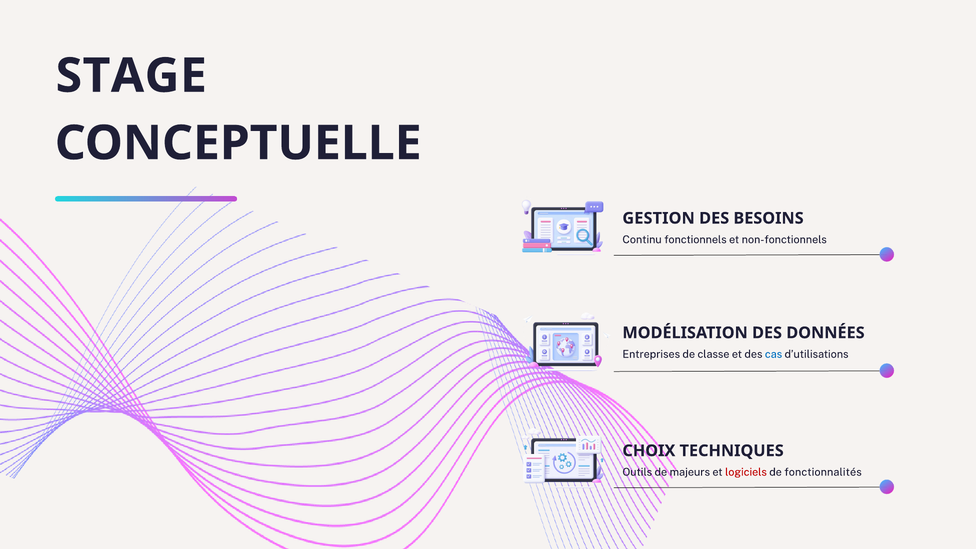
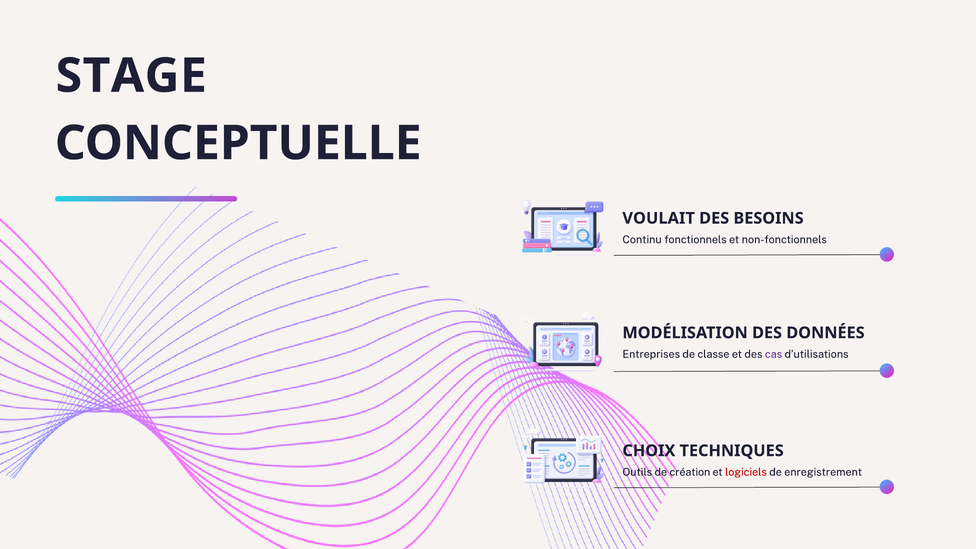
GESTION: GESTION -> VOULAIT (659, 218)
cas colour: blue -> purple (774, 354)
majeurs: majeurs -> création (690, 472)
fonctionnalités: fonctionnalités -> enregistrement (823, 472)
